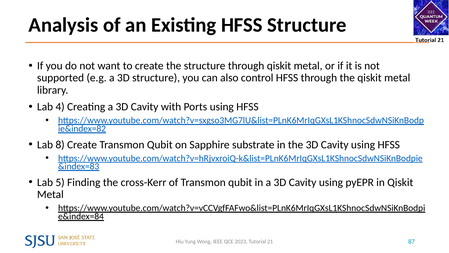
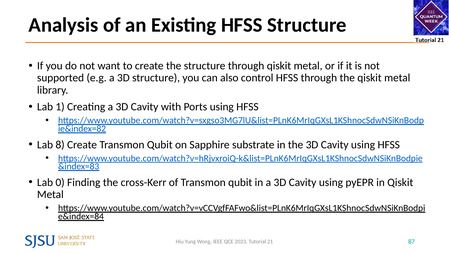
4: 4 -> 1 (60, 107)
5: 5 -> 0 (60, 182)
